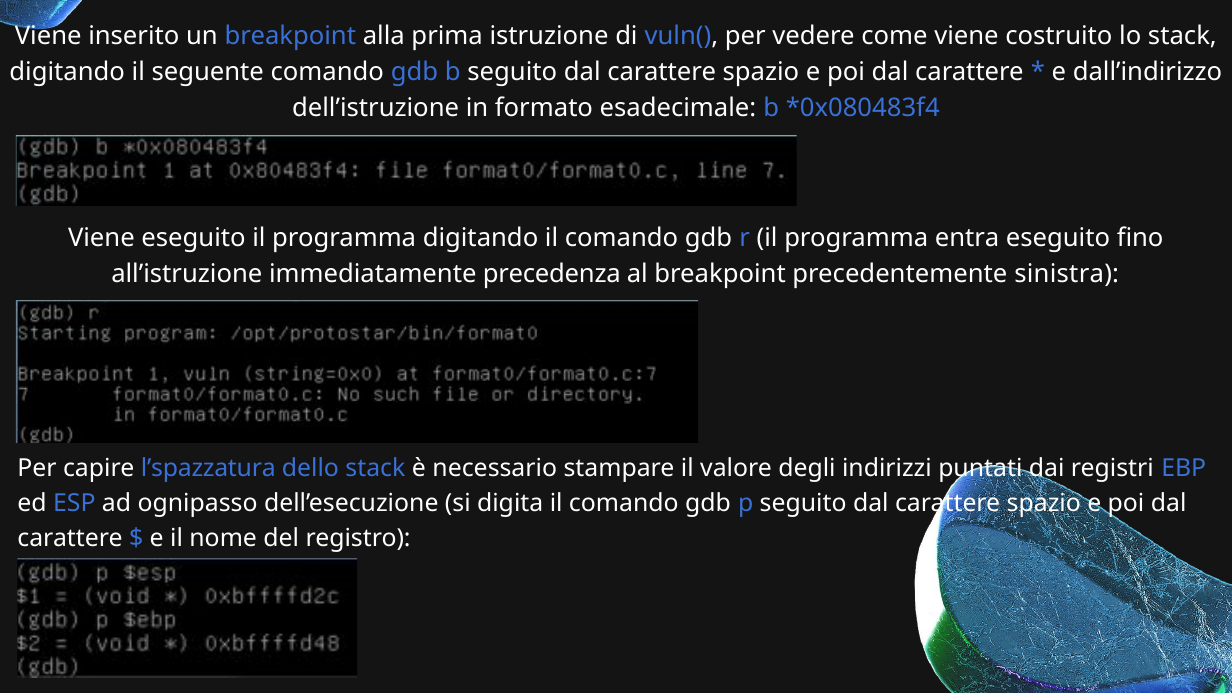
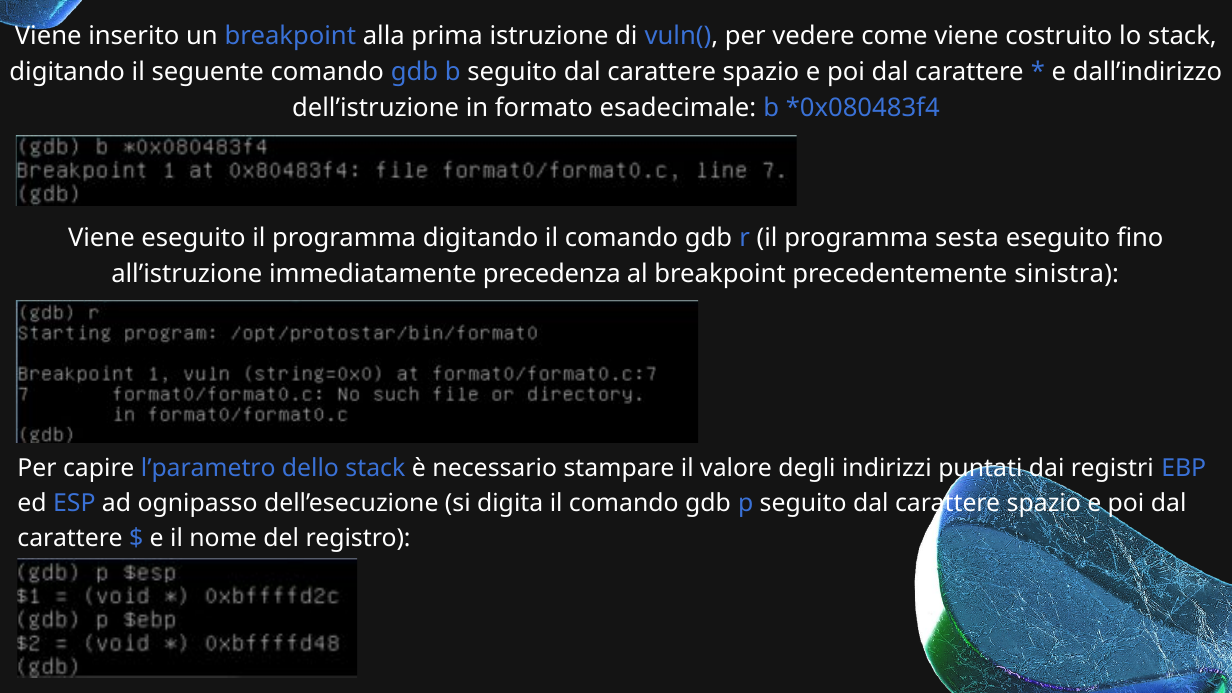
entra: entra -> sesta (967, 238)
l’spazzatura: l’spazzatura -> l’parametro (208, 469)
